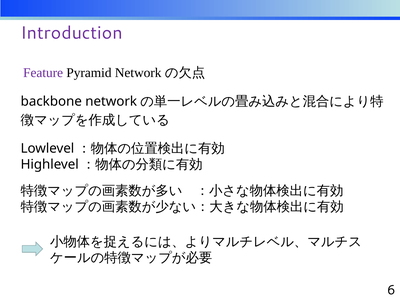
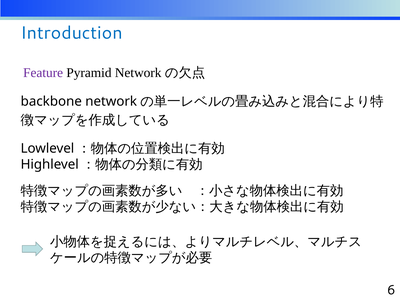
Introduction colour: purple -> blue (72, 33)
